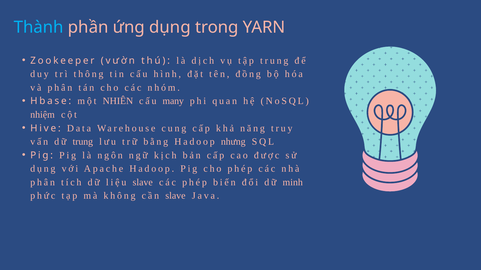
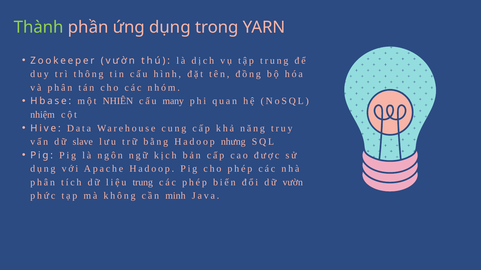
Thành colour: light blue -> light green (39, 27)
dữ trung: trung -> slave (83, 142)
liệu slave: slave -> trung (143, 183)
dữ minh: minh -> vườn (293, 183)
cần slave: slave -> minh (175, 196)
